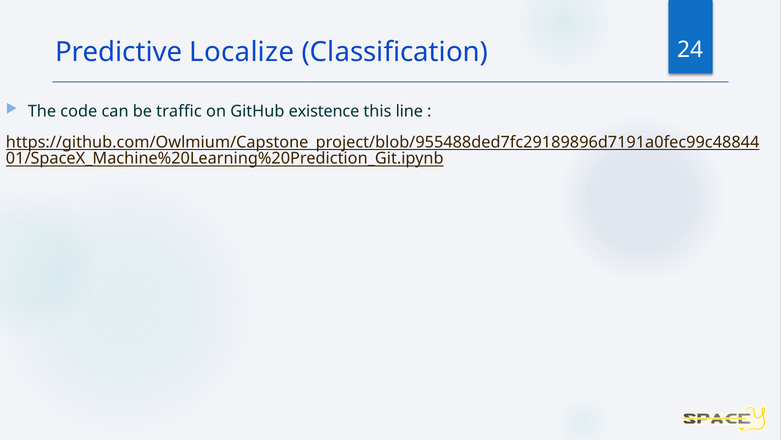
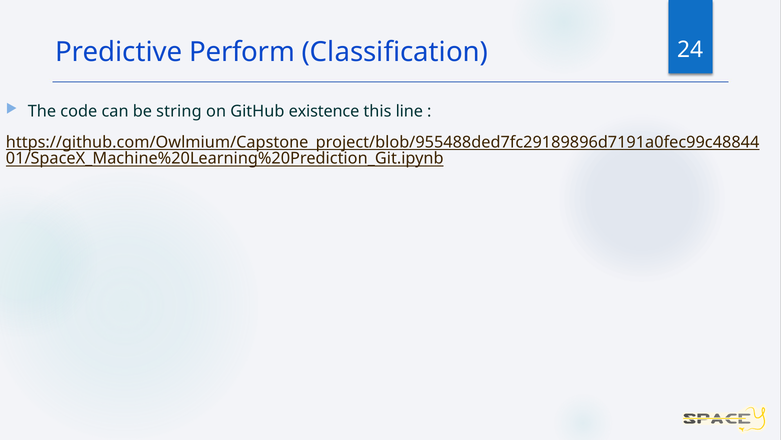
Localize: Localize -> Perform (242, 52)
traffic: traffic -> string (179, 111)
